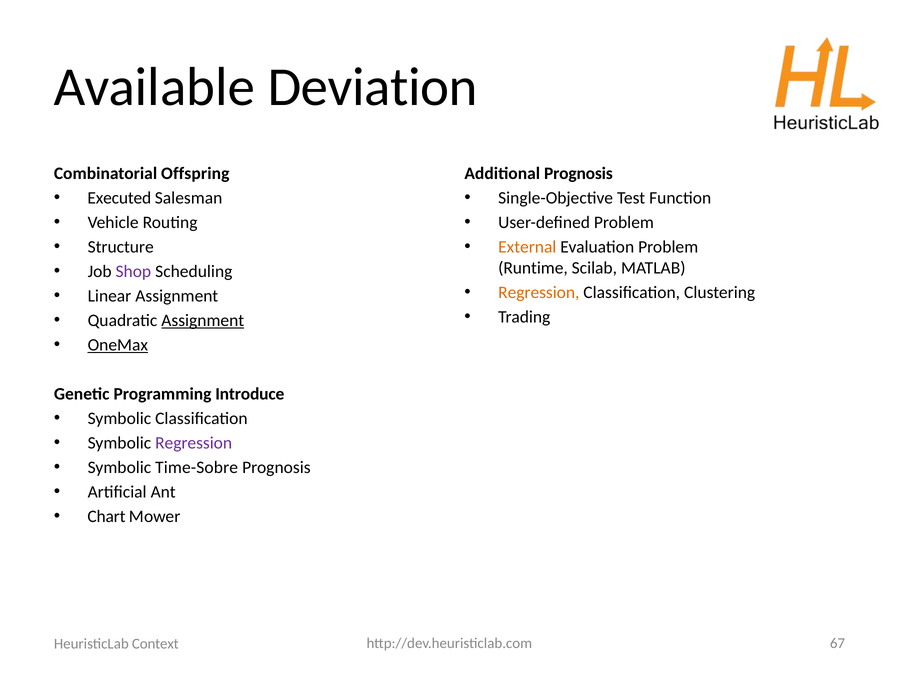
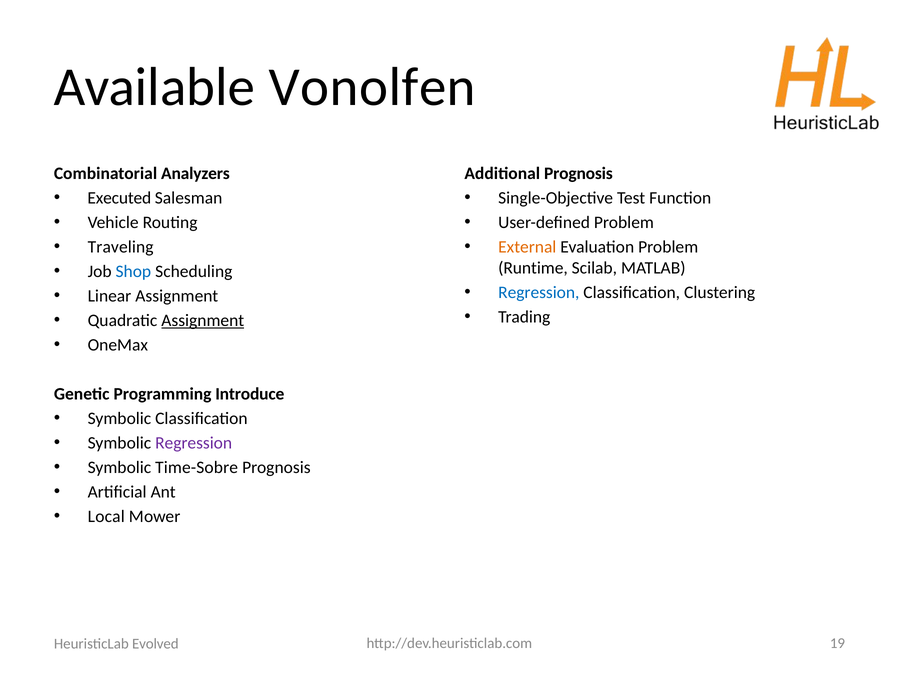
Deviation: Deviation -> Vonolfen (372, 87)
Offspring: Offspring -> Analyzers (195, 174)
Structure: Structure -> Traveling (121, 247)
Shop colour: purple -> blue (133, 272)
Regression colour: orange -> blue (539, 293)
OneMax underline: present -> none (118, 345)
Chart: Chart -> Local (106, 516)
67: 67 -> 19 (837, 644)
Context: Context -> Evolved (155, 644)
